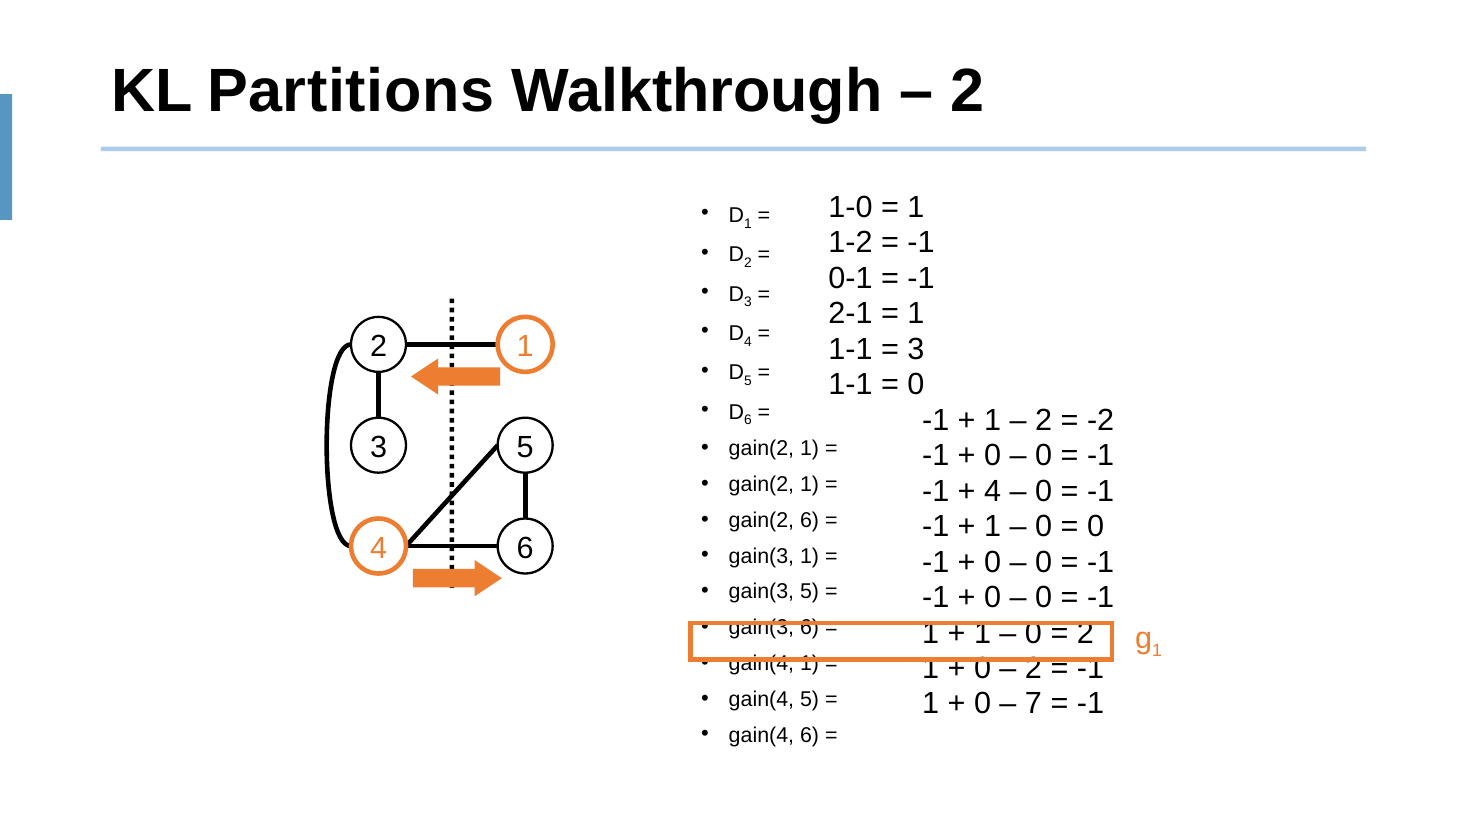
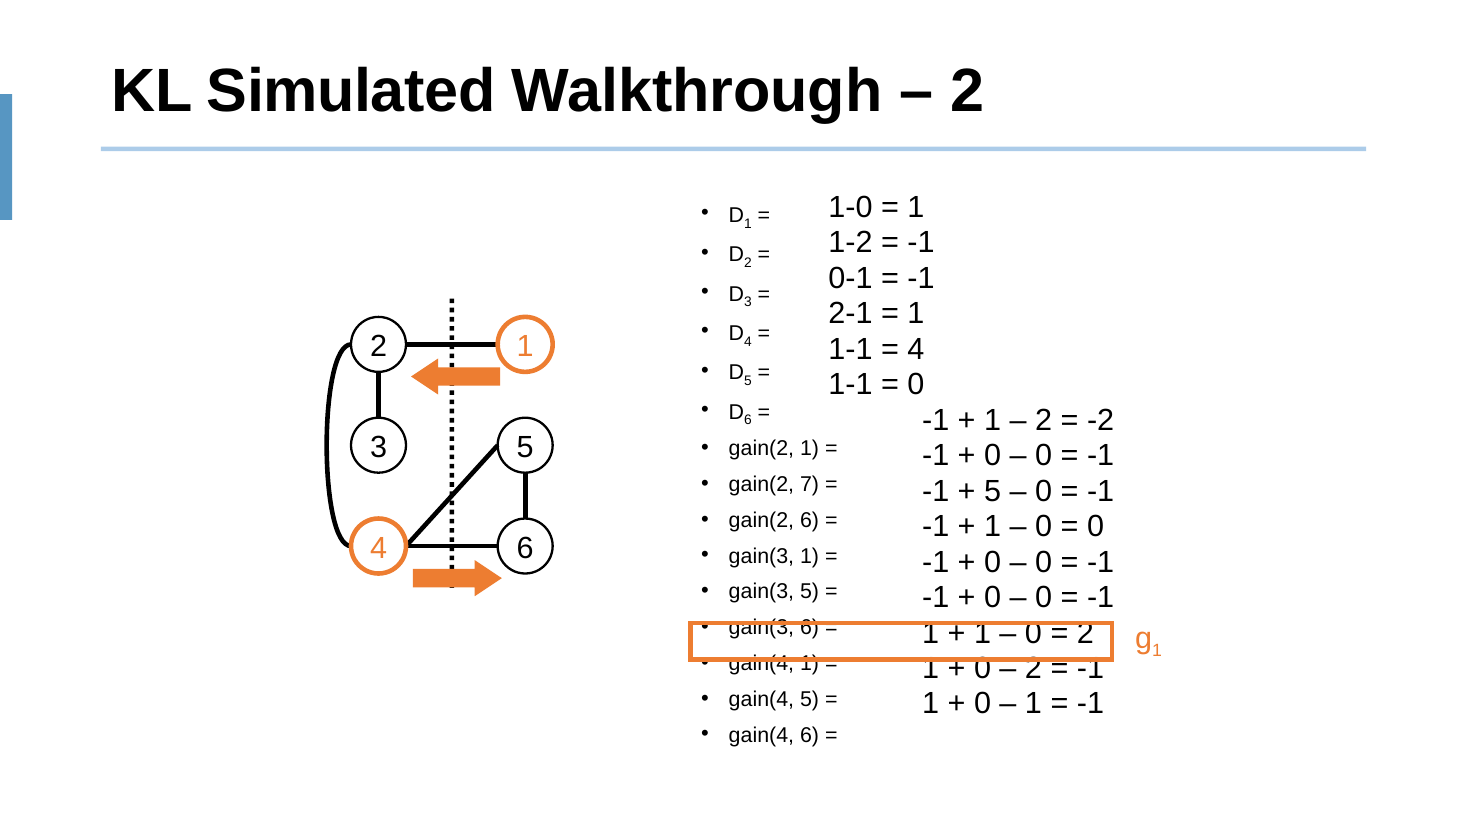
Partitions: Partitions -> Simulated (351, 91)
3: 3 -> 4 (916, 349)
1: 1 -> 7 (810, 484)
4: 4 -> 5 (993, 491)
7: 7 -> 1 (1033, 704)
